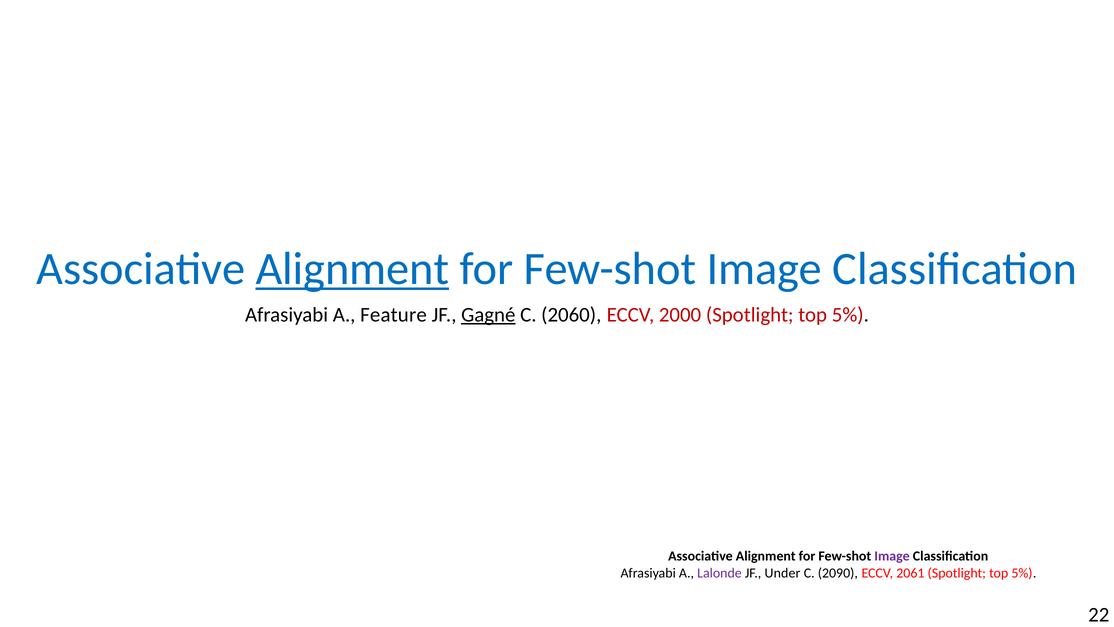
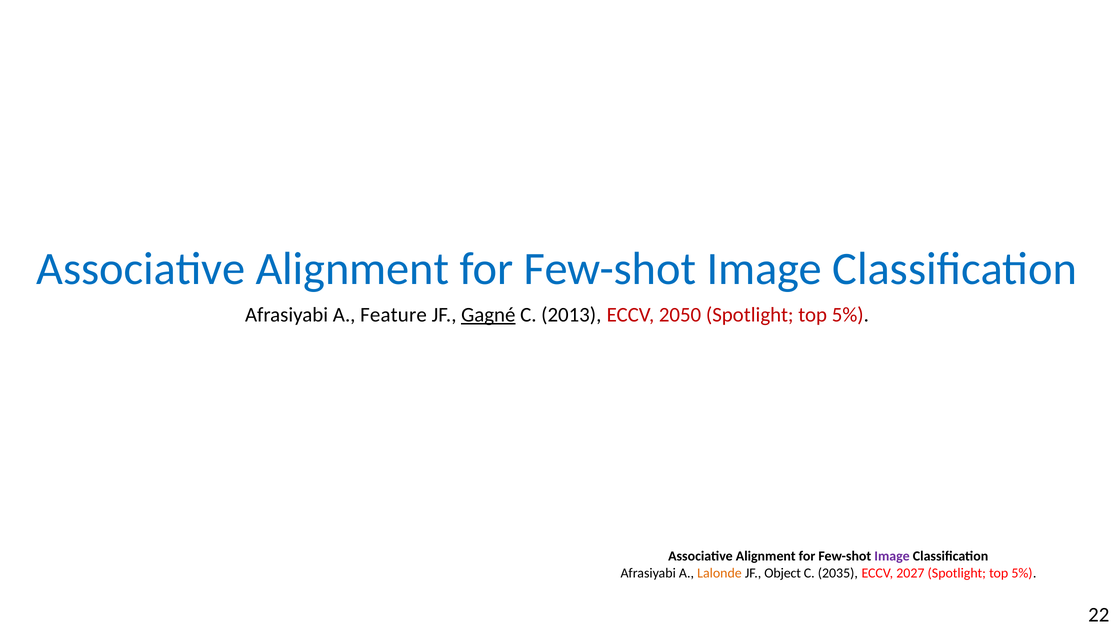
Alignment underline: present -> none (352, 269)
2060: 2060 -> 2013 (571, 315)
2000: 2000 -> 2050 (680, 315)
Lalonde colour: purple -> orange (719, 573)
Under: Under -> Object (783, 573)
2090: 2090 -> 2035 (838, 573)
2061: 2061 -> 2027 (910, 573)
